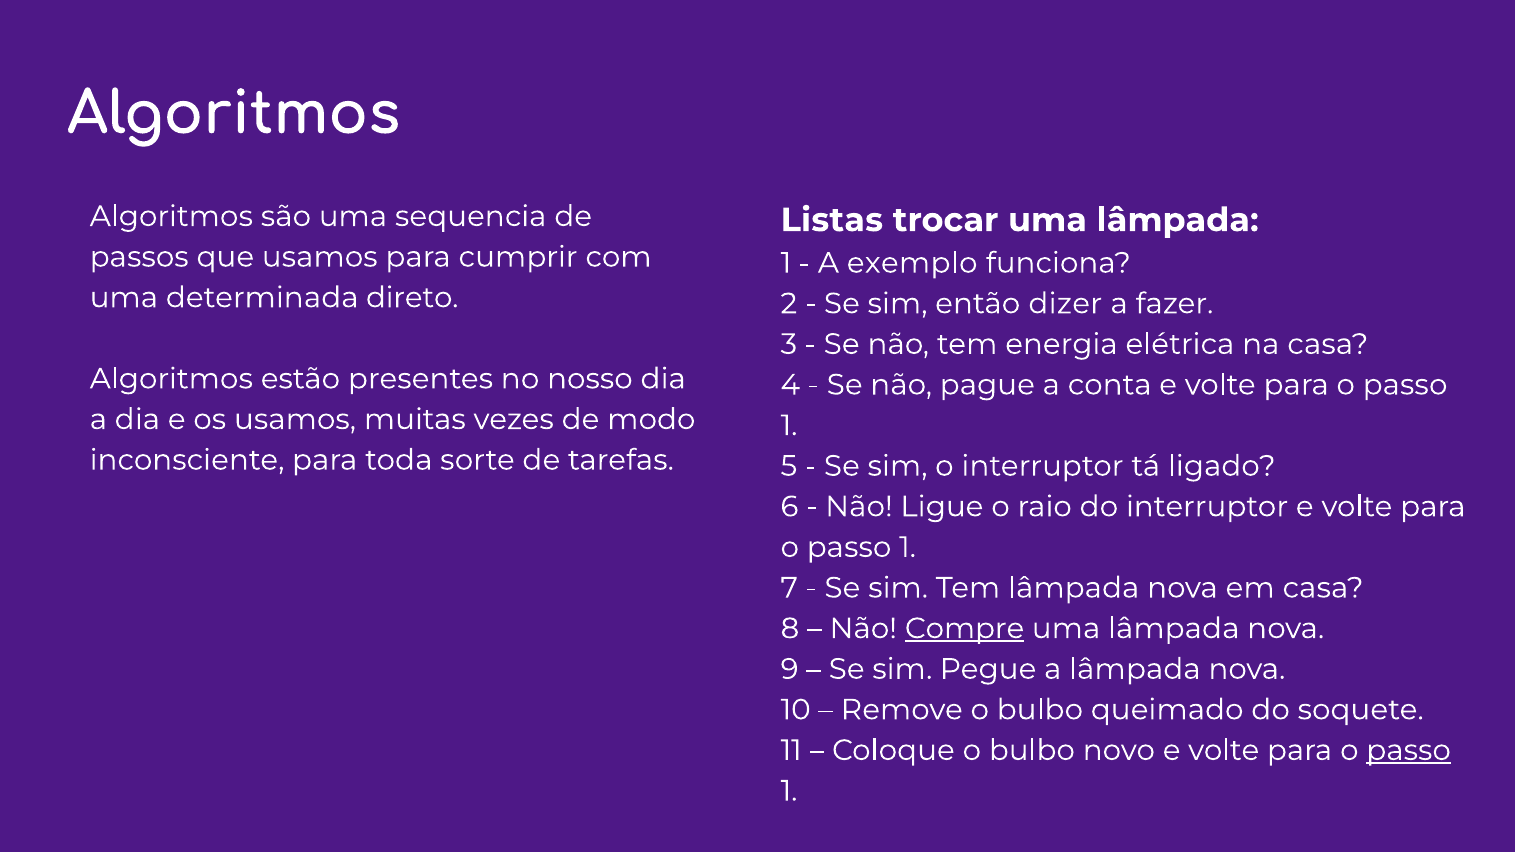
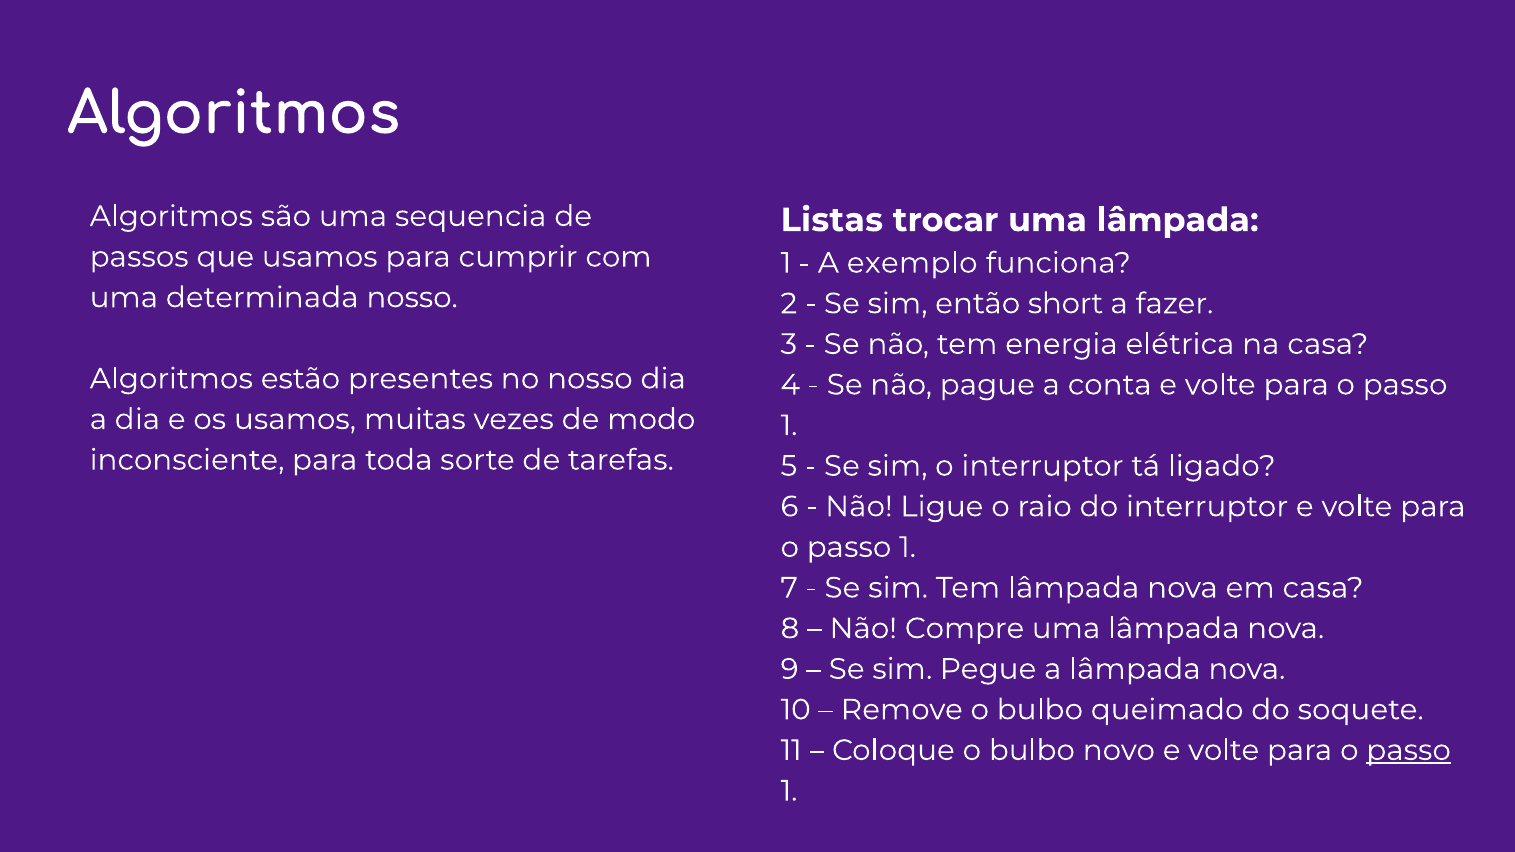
determinada direto: direto -> nosso (412, 298)
dizer: dizer -> short (1066, 304)
Compre underline: present -> none (965, 629)
